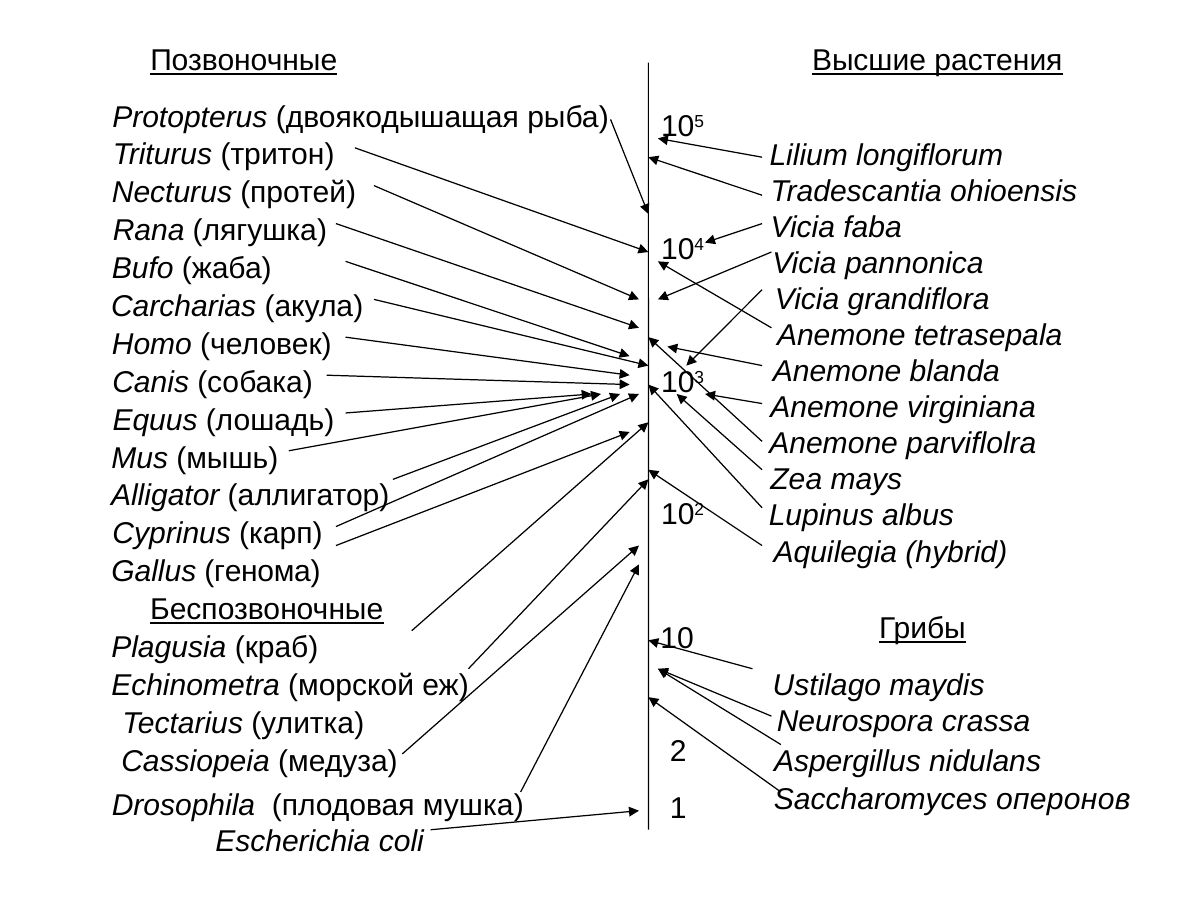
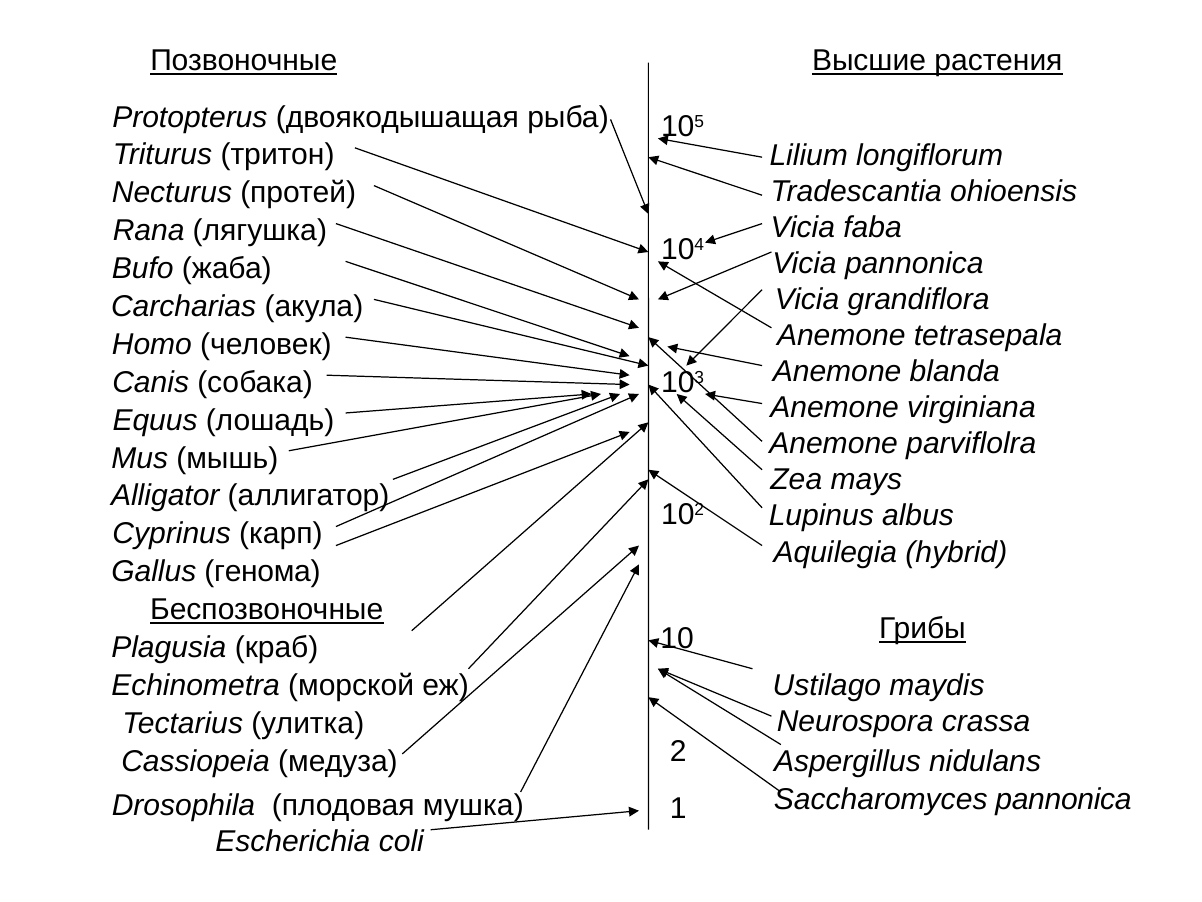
Saccharomyces оперонов: оперонов -> pannonica (1064, 799)
